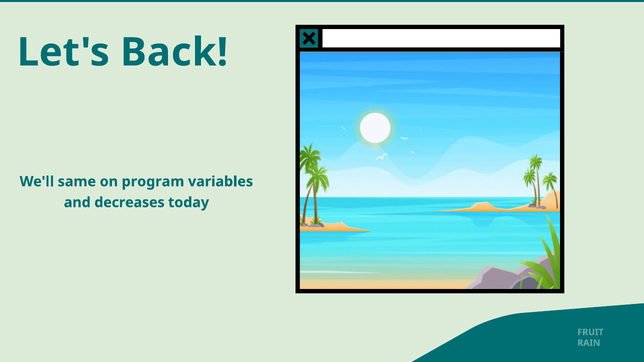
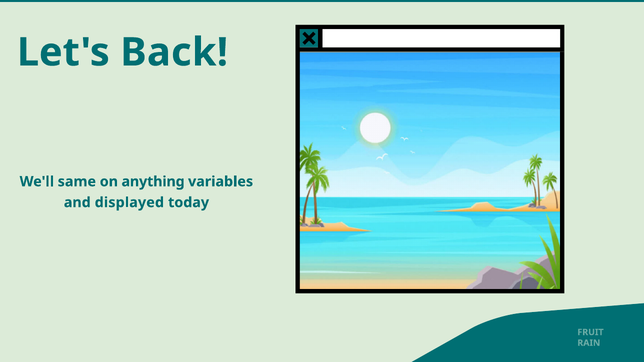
program: program -> anything (153, 182)
decreases: decreases -> displayed (129, 203)
